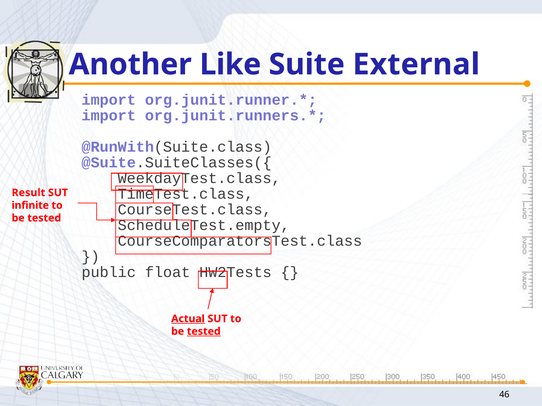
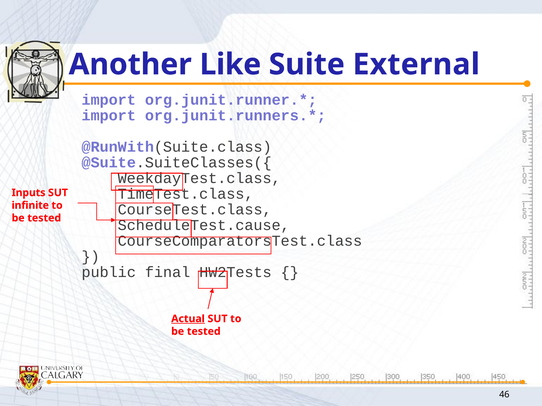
Result: Result -> Inputs (29, 193)
ScheduleTest.empty: ScheduleTest.empty -> ScheduleTest.cause (204, 225)
float: float -> final (168, 272)
tested underline: present -> none (204, 332)
